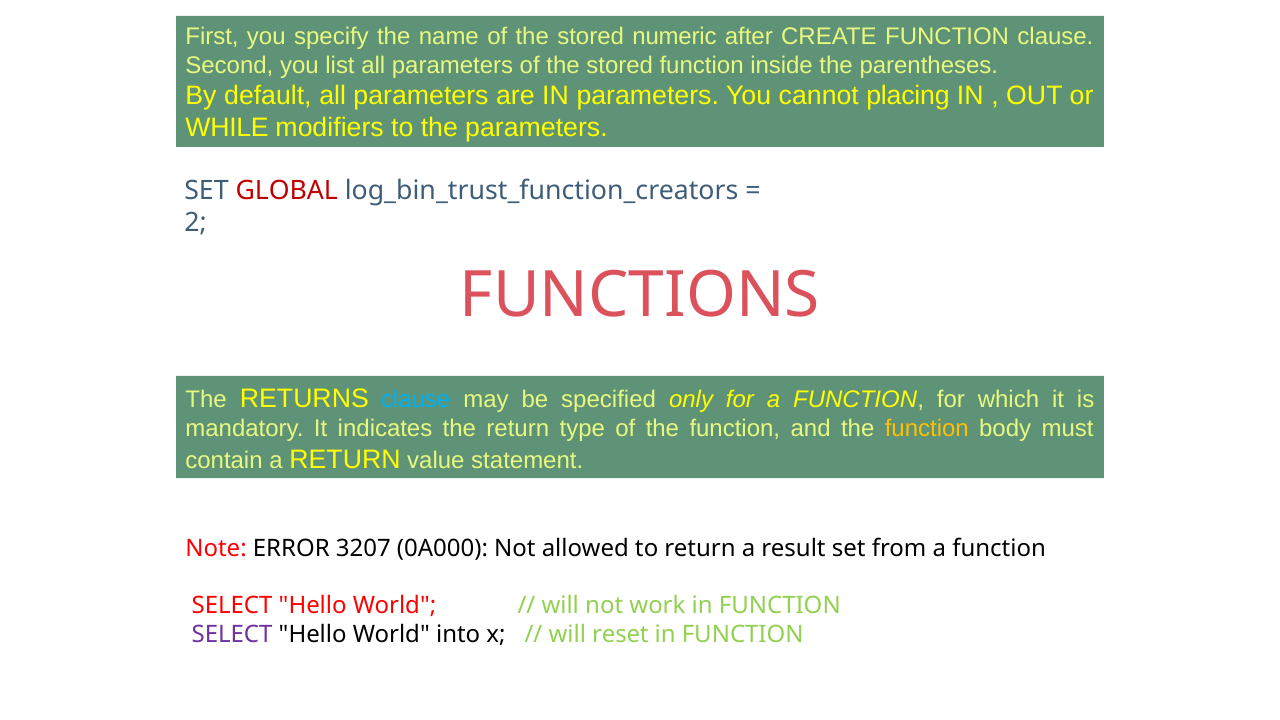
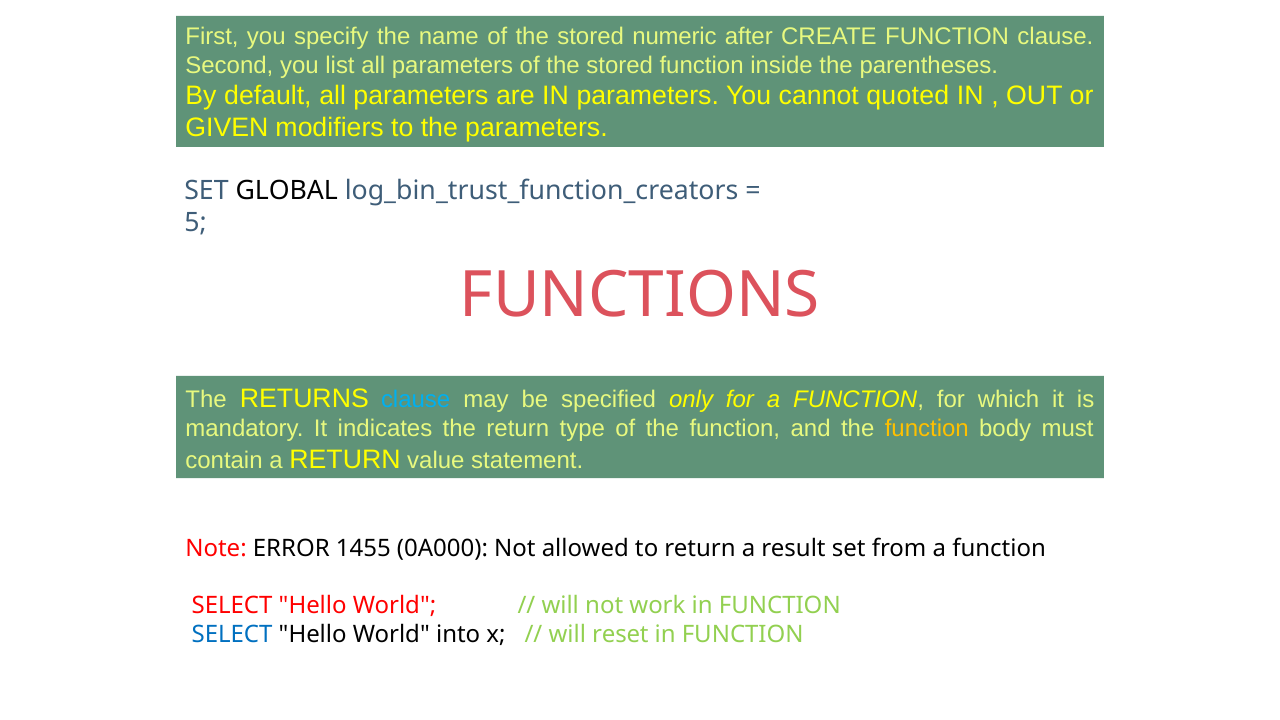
placing: placing -> quoted (908, 96)
WHILE: WHILE -> GIVEN (227, 128)
GLOBAL colour: red -> black (287, 191)
2: 2 -> 5 (196, 223)
3207: 3207 -> 1455 (363, 548)
SELECT colour: purple -> blue (232, 635)
